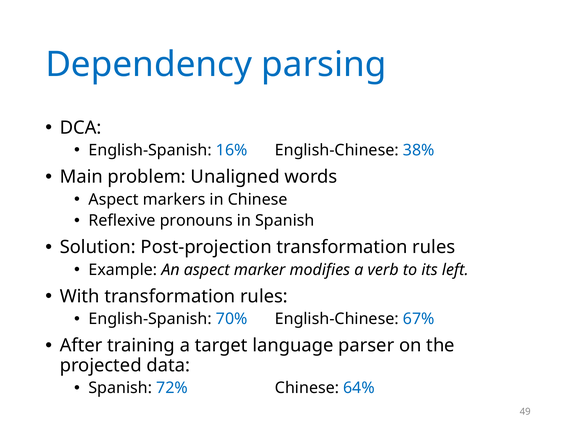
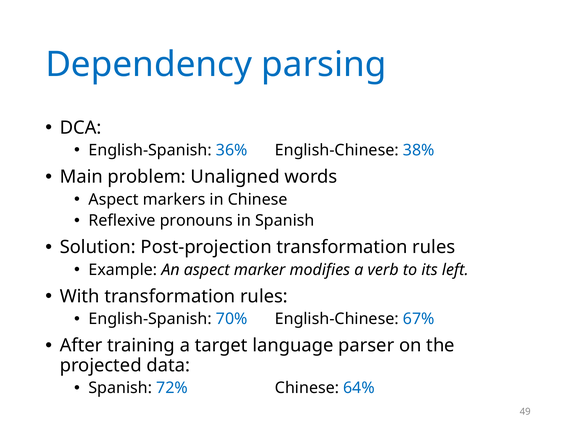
16%: 16% -> 36% (232, 150)
